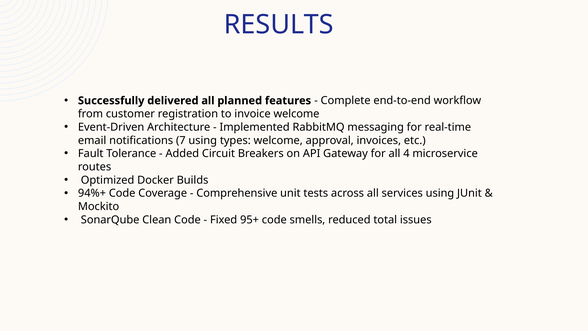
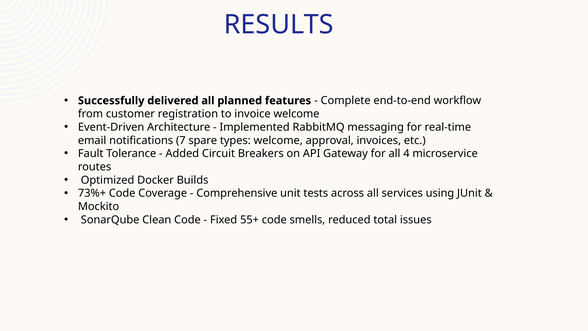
7 using: using -> spare (203, 140)
94%+: 94%+ -> 73%+ (92, 193)
95+: 95+ -> 55+ (250, 220)
